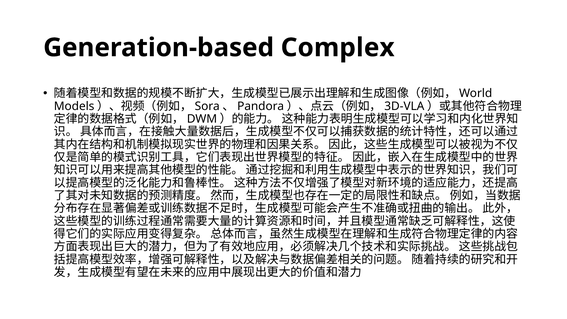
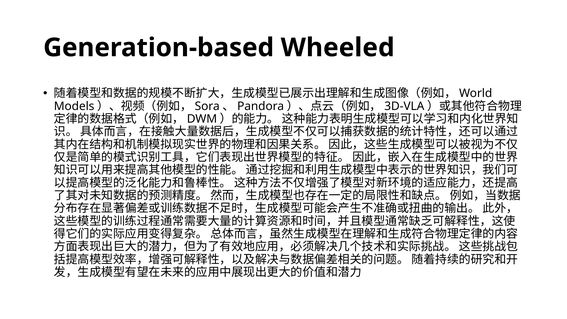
Complex: Complex -> Wheeled (338, 48)
